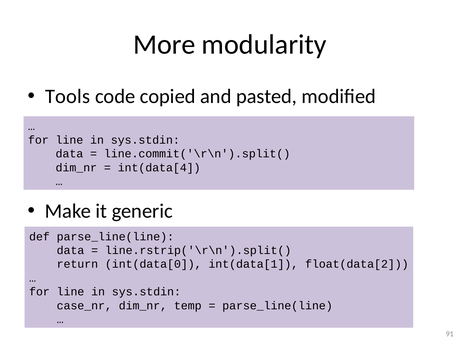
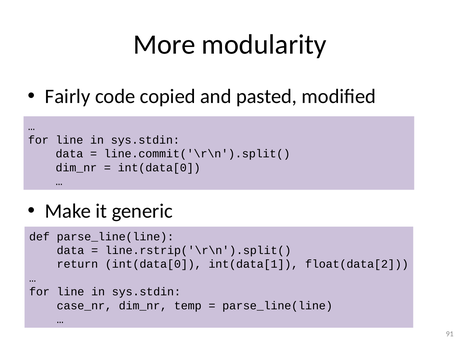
Tools: Tools -> Fairly (68, 96)
int(data[4: int(data[4 -> int(data[0 (159, 168)
